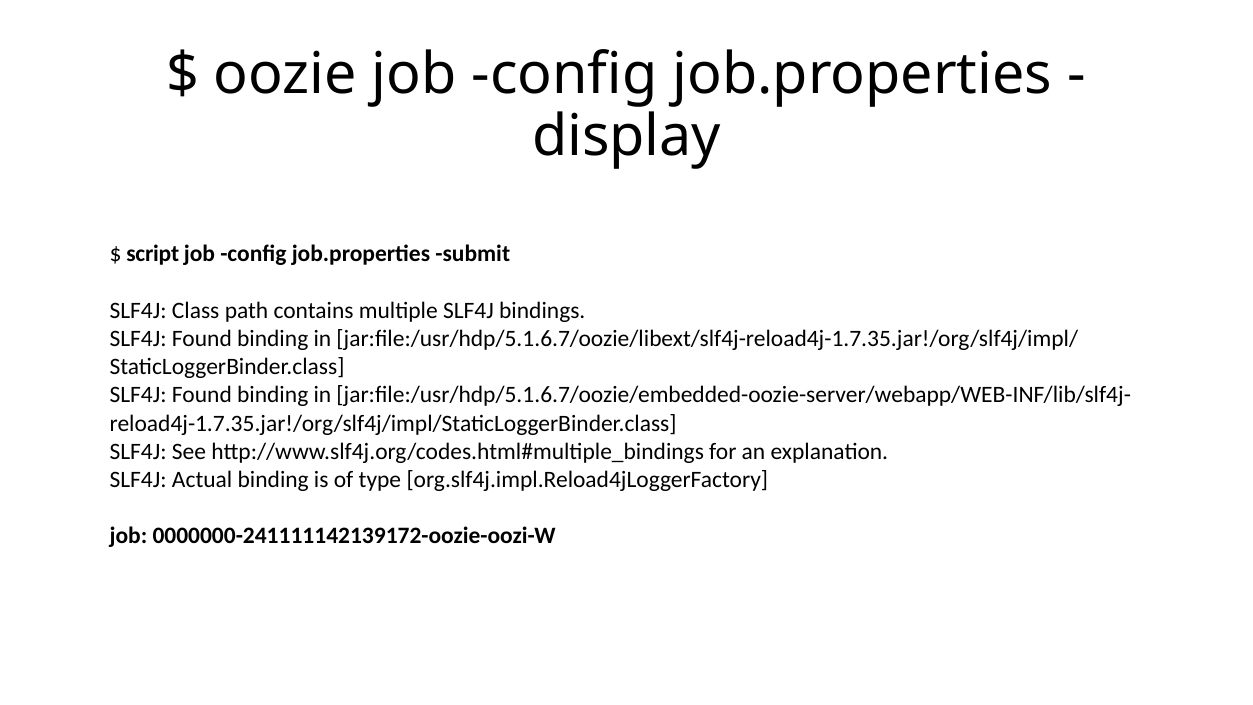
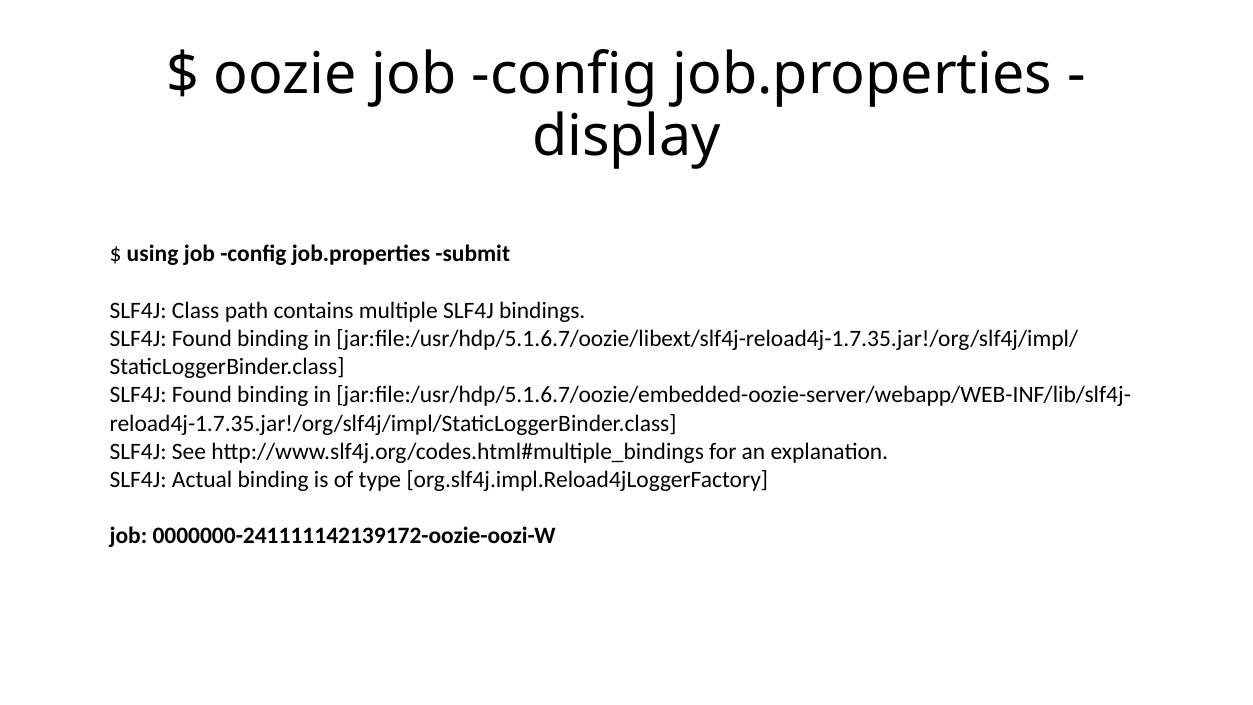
script: script -> using (153, 254)
